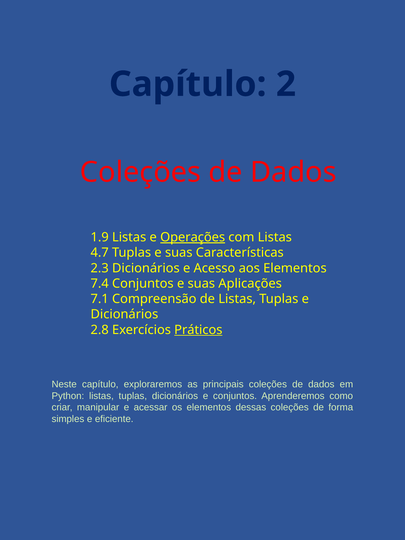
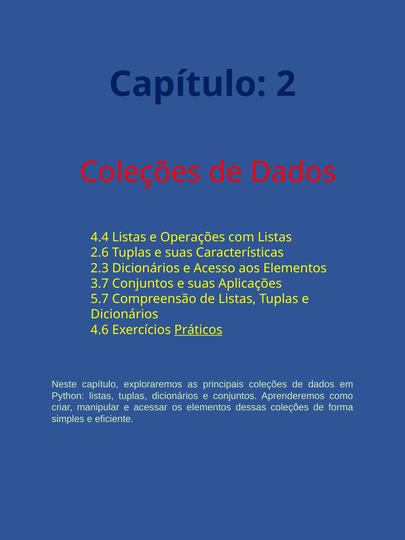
1.9: 1.9 -> 4.4 (100, 237)
Operações underline: present -> none (193, 237)
4.7: 4.7 -> 2.6 (100, 253)
7.4: 7.4 -> 3.7 (100, 284)
7.1: 7.1 -> 5.7 (100, 299)
2.8: 2.8 -> 4.6 (100, 330)
